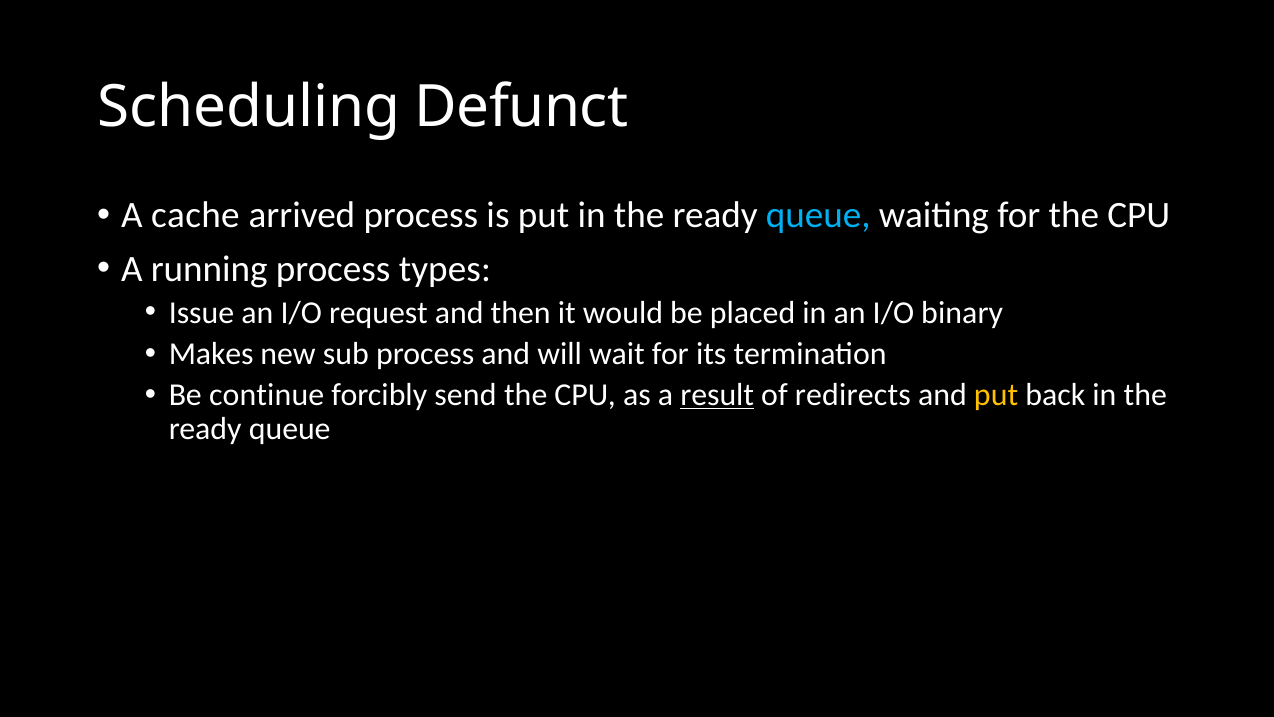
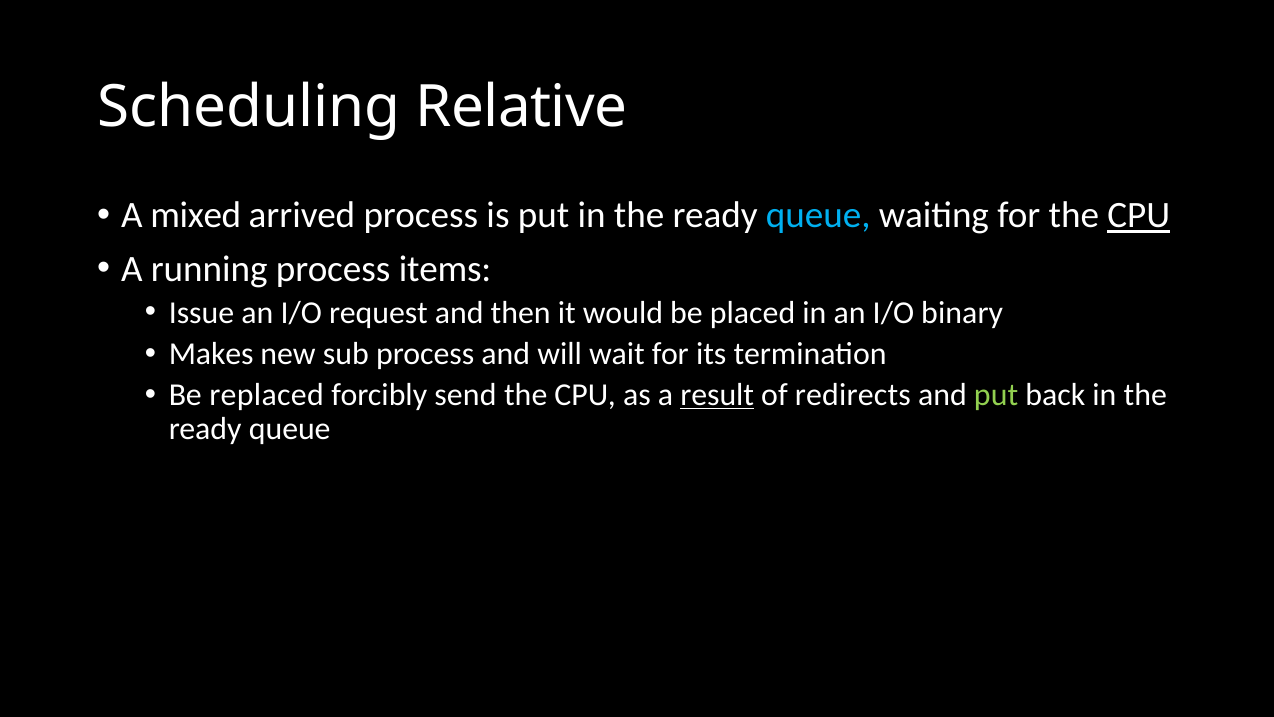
Defunct: Defunct -> Relative (521, 107)
cache: cache -> mixed (196, 215)
CPU underline: none -> present (1139, 215)
types: types -> items (445, 269)
continue: continue -> replaced (267, 395)
put colour: yellow -> light green (996, 395)
